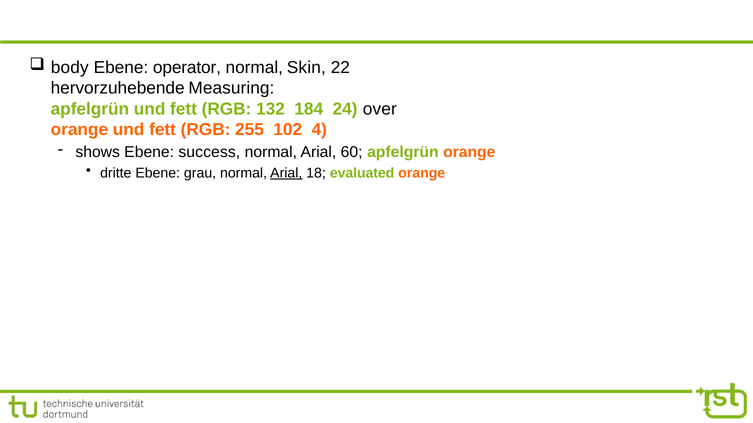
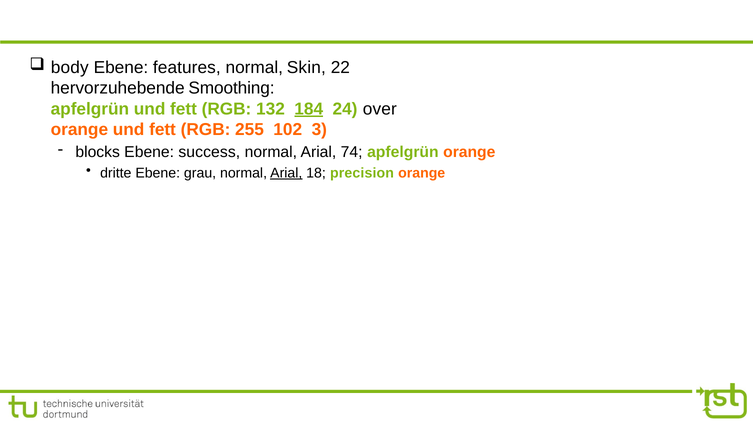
operator: operator -> features (187, 68)
Measuring: Measuring -> Smoothing (232, 88)
184 underline: none -> present (309, 109)
4: 4 -> 3 (319, 130)
shows: shows -> blocks (98, 152)
60: 60 -> 74 (352, 152)
evaluated: evaluated -> precision (362, 173)
